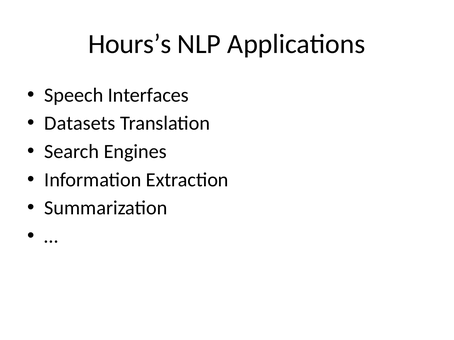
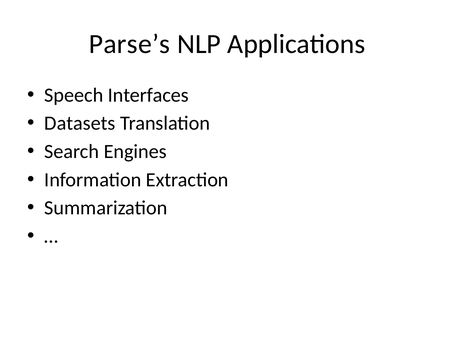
Hours’s: Hours’s -> Parse’s (129, 44)
